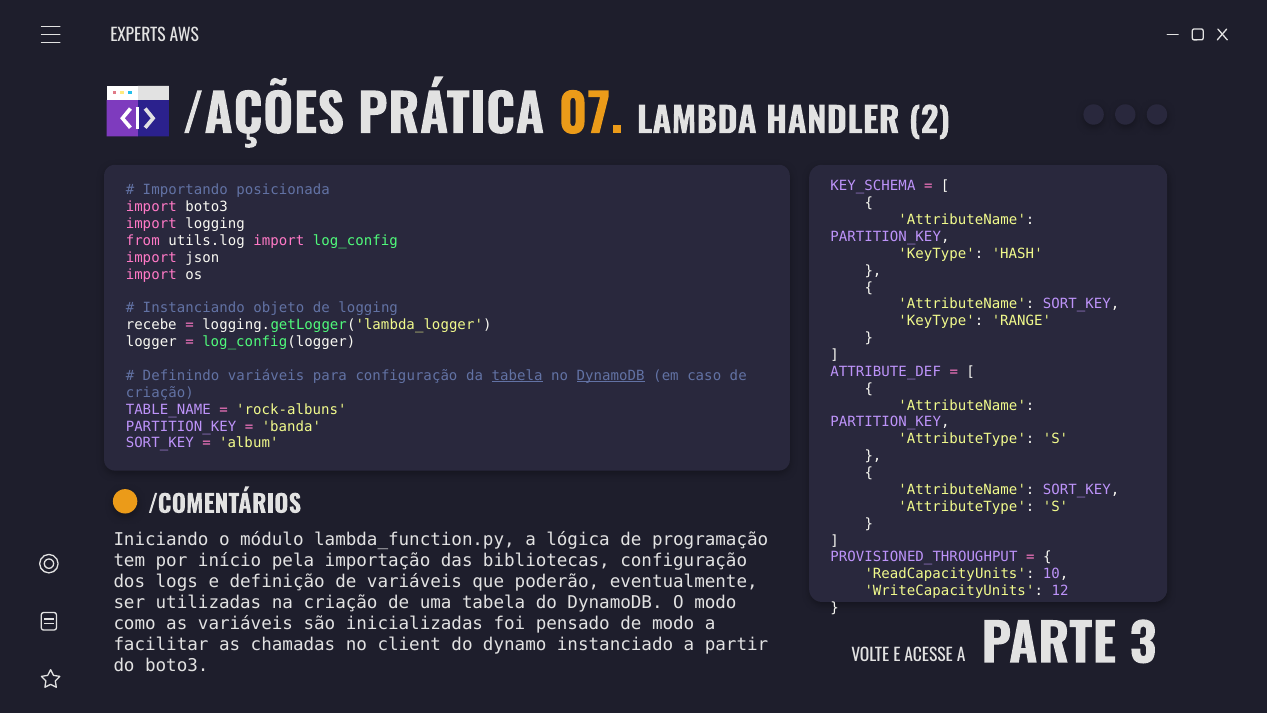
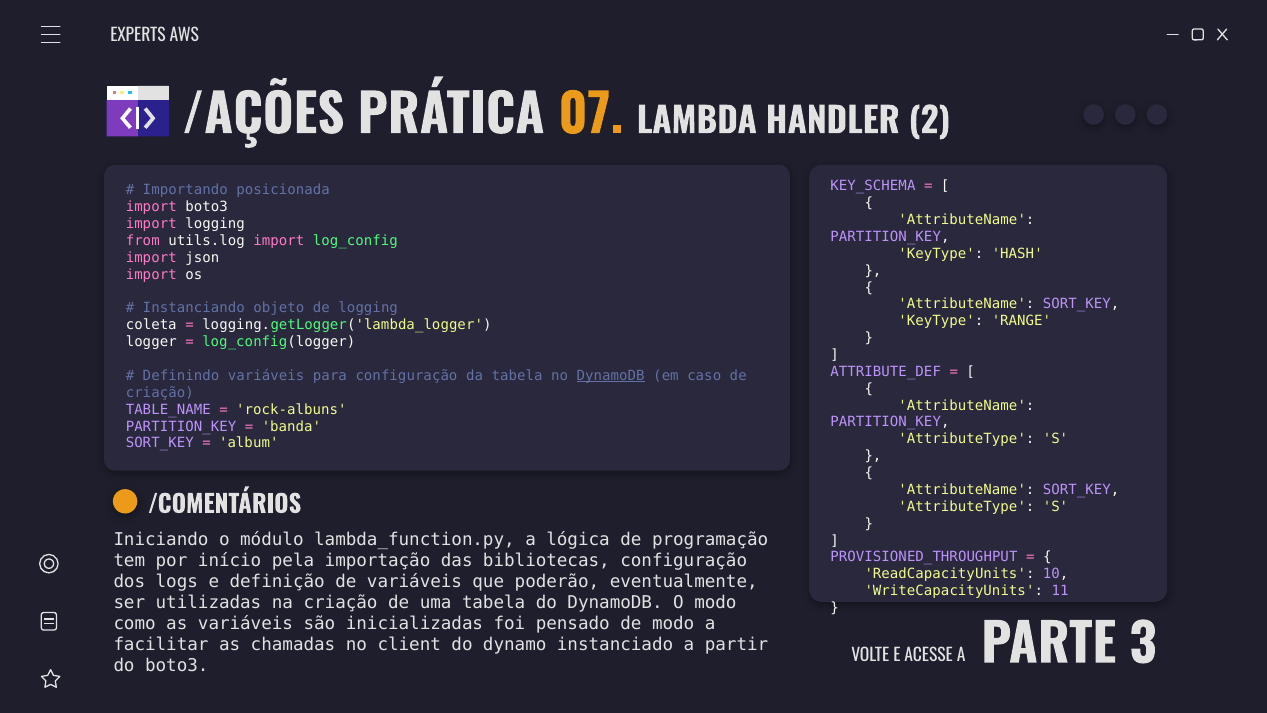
recebe: recebe -> coleta (151, 325)
tabela underline: present -> none (517, 376)
12: 12 -> 11 (1060, 591)
